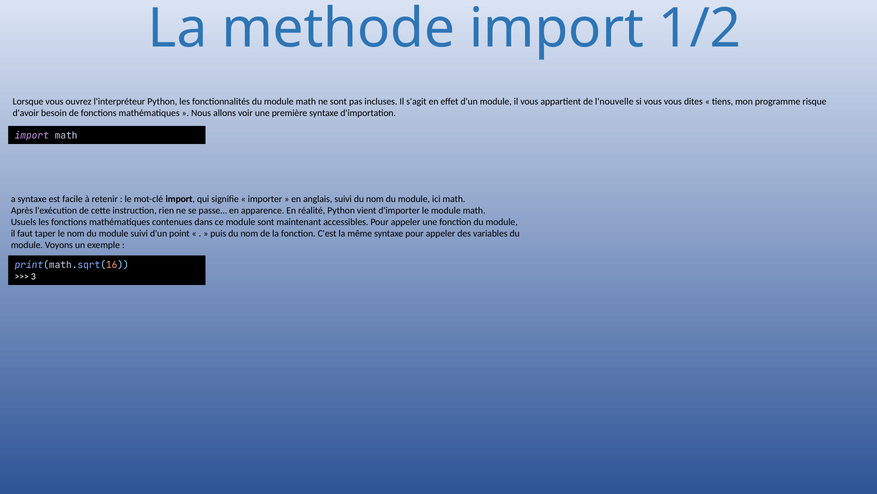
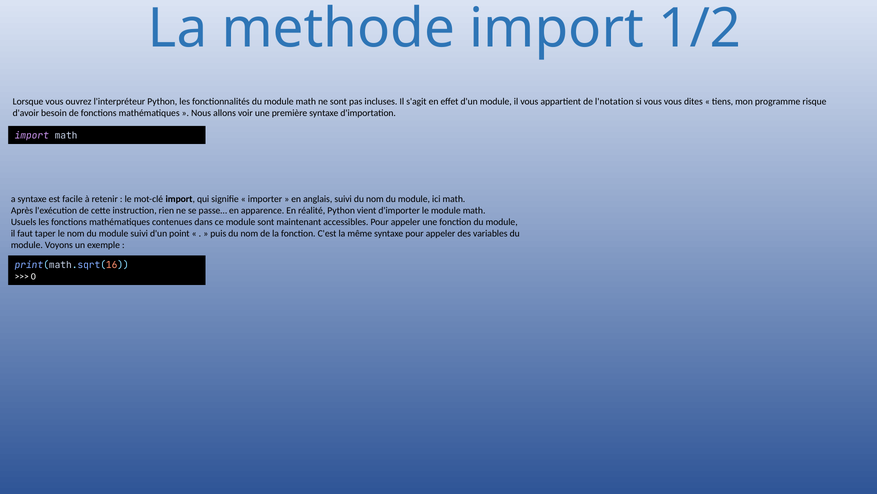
l'nouvelle: l'nouvelle -> l'notation (614, 101)
3: 3 -> 0 (33, 276)
